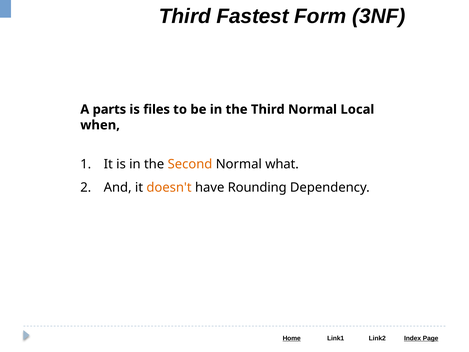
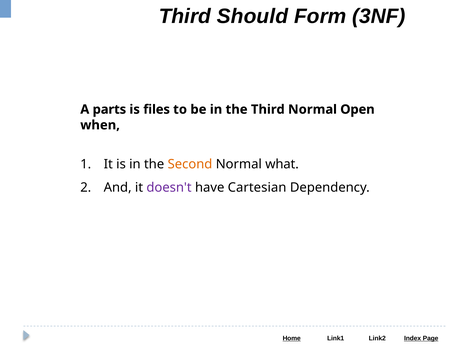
Fastest: Fastest -> Should (252, 16)
Local: Local -> Open (357, 109)
doesn't colour: orange -> purple (169, 188)
Rounding: Rounding -> Cartesian (257, 188)
